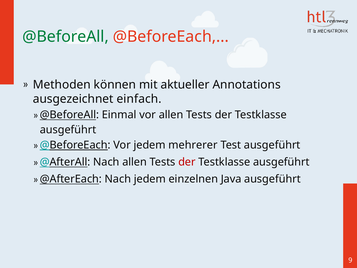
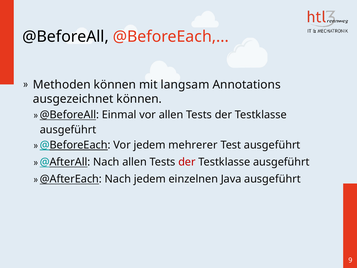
@BeforeAll colour: green -> black (66, 37)
aktueller: aktueller -> langsam (185, 85)
ausgezeichnet einfach: einfach -> können (139, 99)
